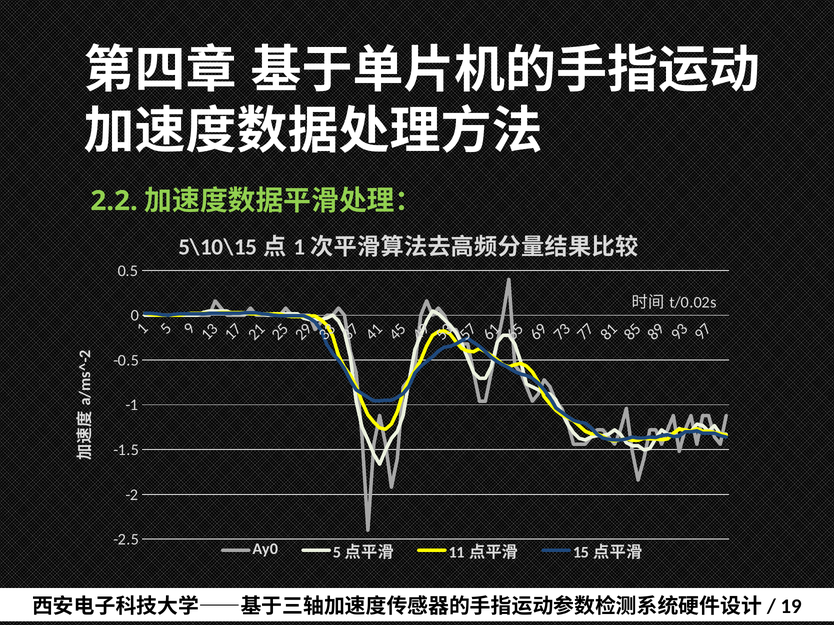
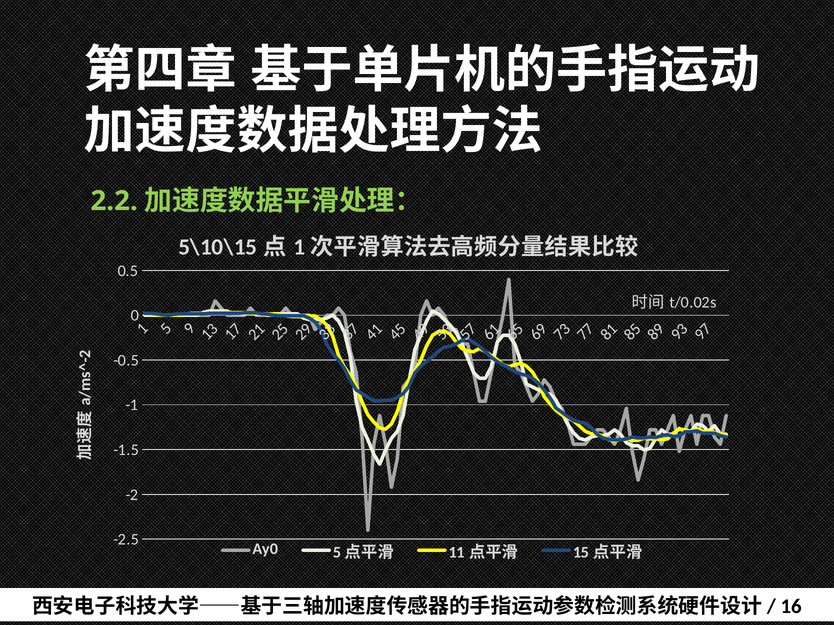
19: 19 -> 16 (791, 607)
